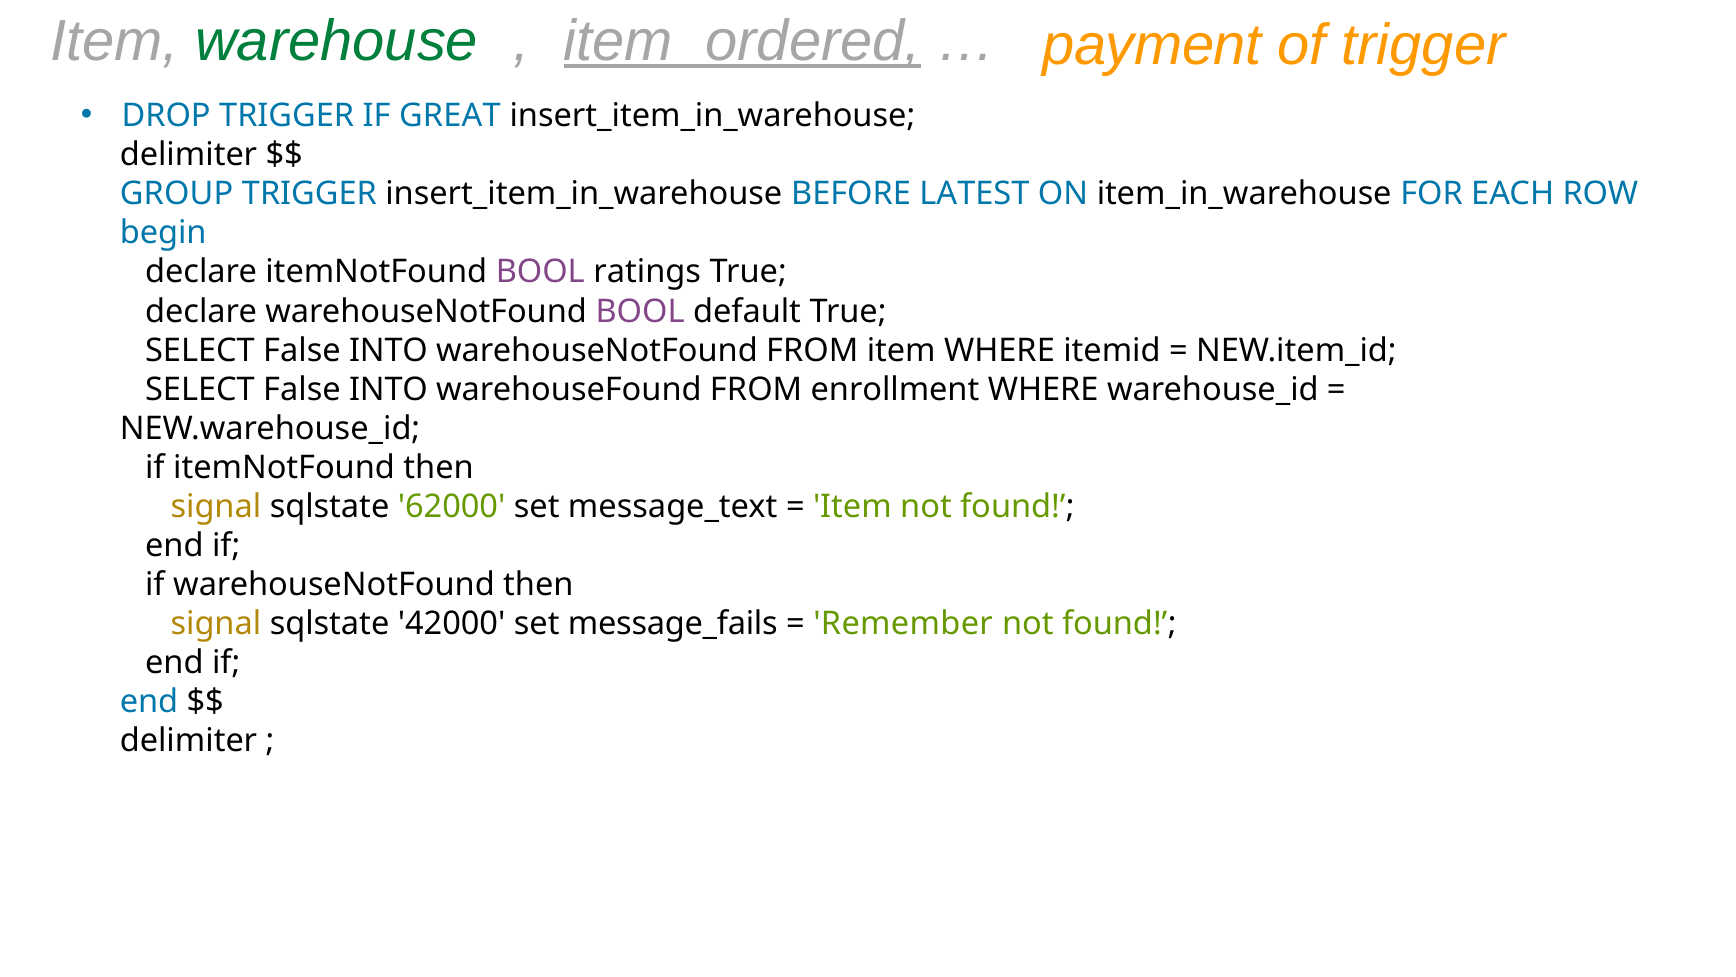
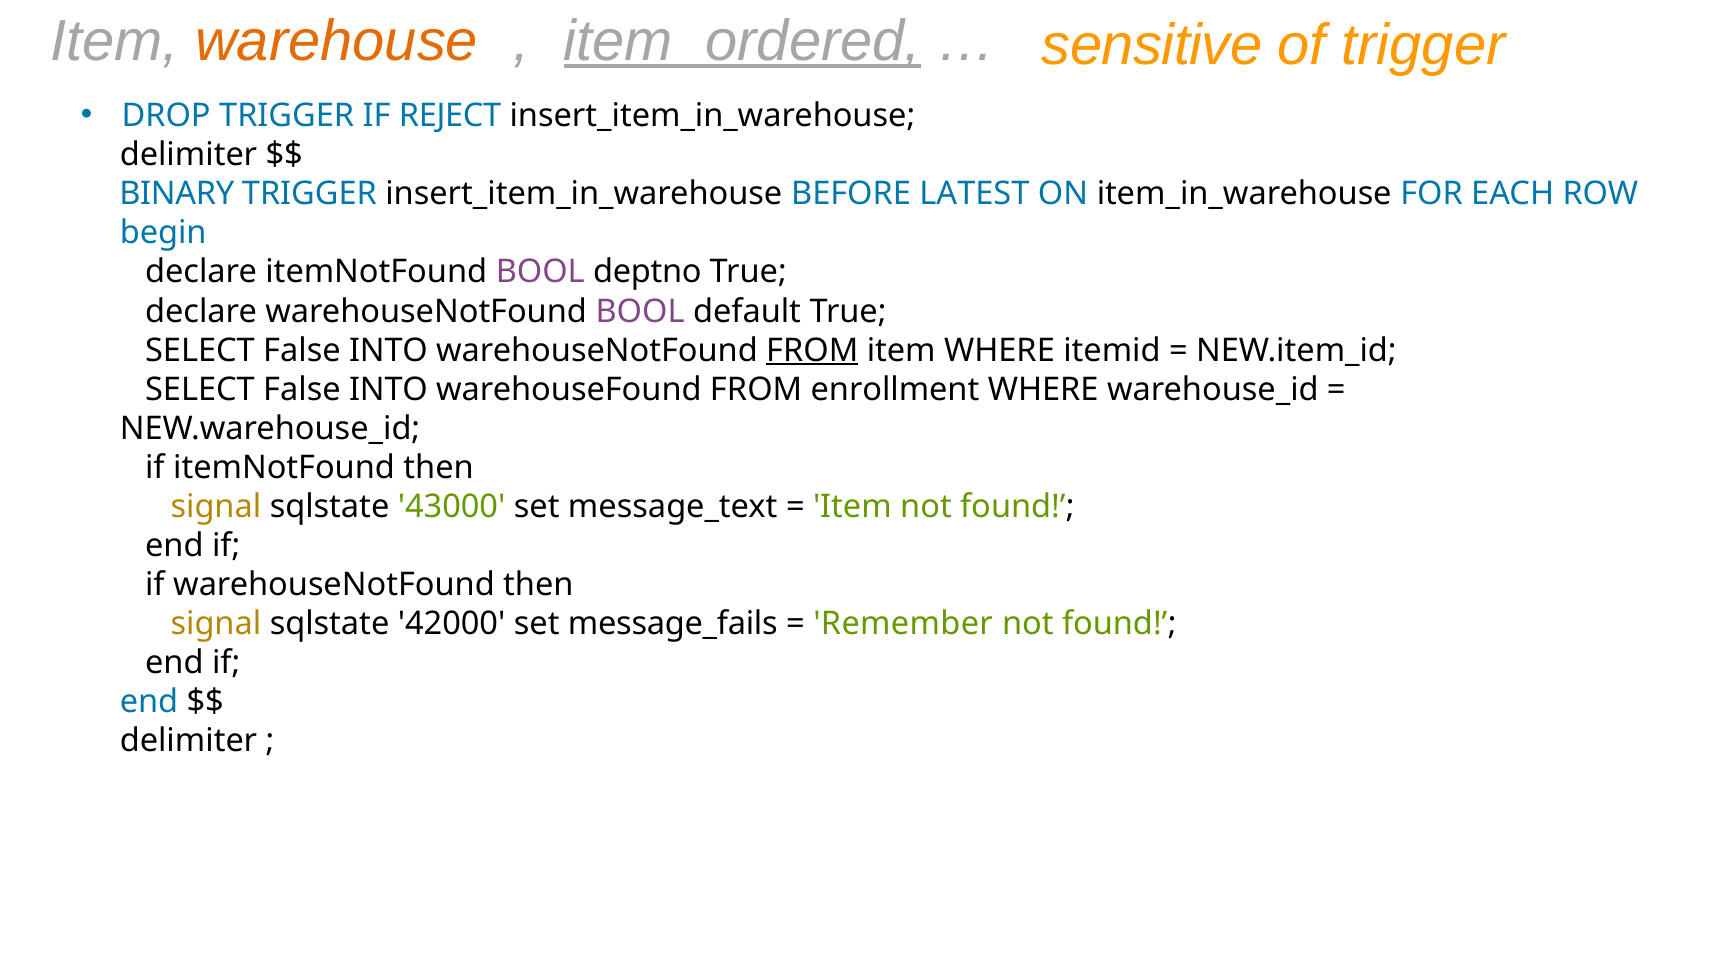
warehouse colour: green -> orange (337, 41)
payment: payment -> sensitive (1152, 45)
GREAT: GREAT -> REJECT (450, 116)
GROUP: GROUP -> BINARY (177, 194)
ratings: ratings -> deptno (647, 272)
FROM underline: none -> present (812, 350)
62000: 62000 -> 43000 (452, 506)
